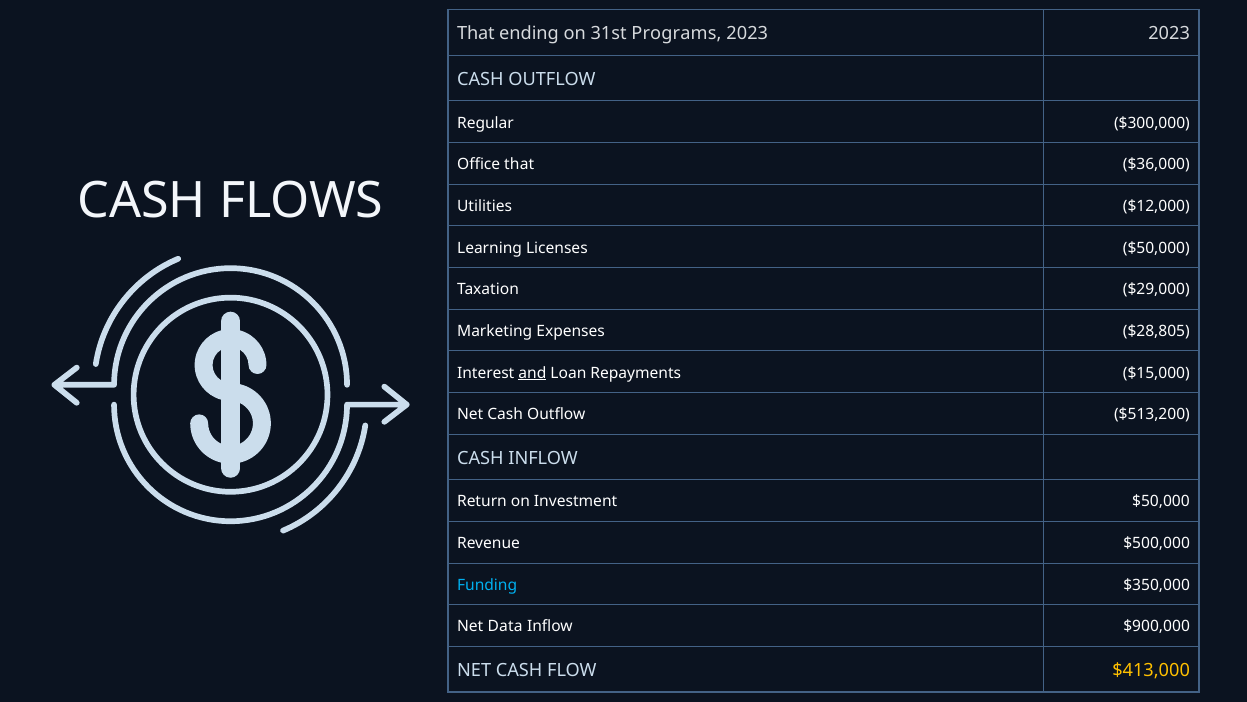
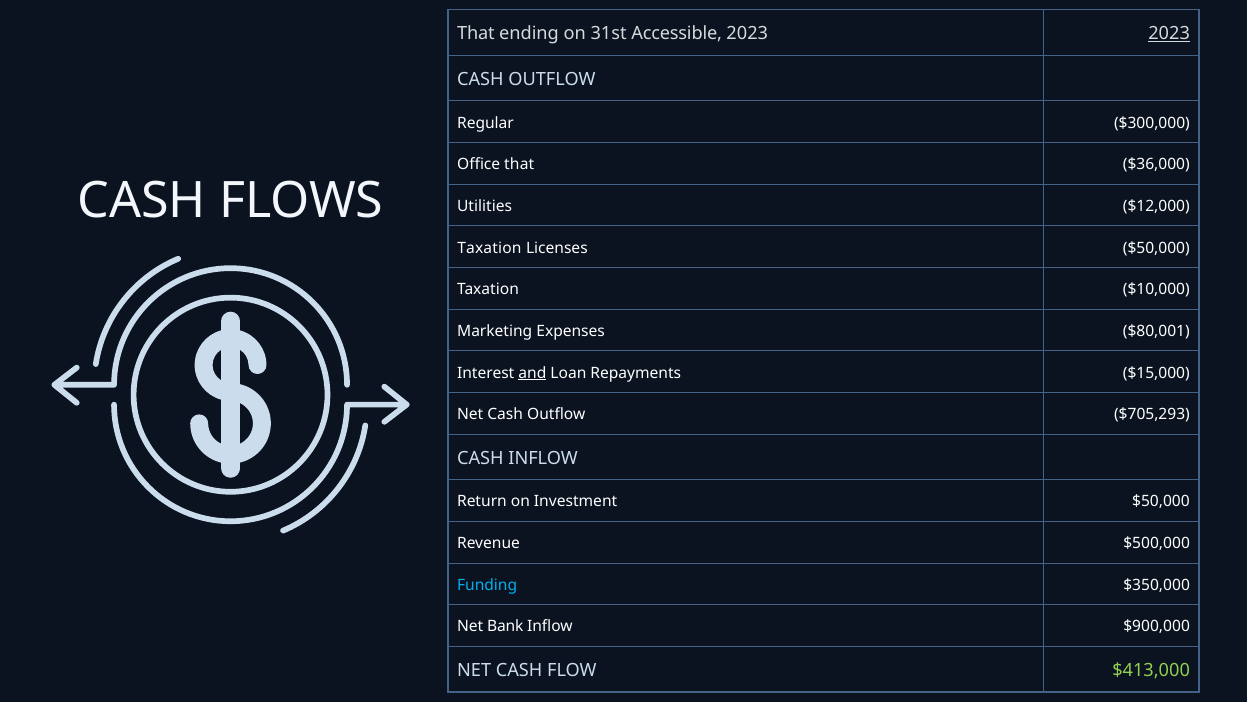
Programs: Programs -> Accessible (677, 34)
2023 underline: none -> present (1169, 34)
Learning: Learning -> Taxation (489, 248)
$29,000: $29,000 -> $10,000 (1156, 289)
$28,805: $28,805 -> $80,001 (1156, 331)
$513,200: $513,200 -> $705,293 (1152, 414)
Data: Data -> Bank (505, 626)
$413,000 colour: yellow -> light green (1151, 670)
